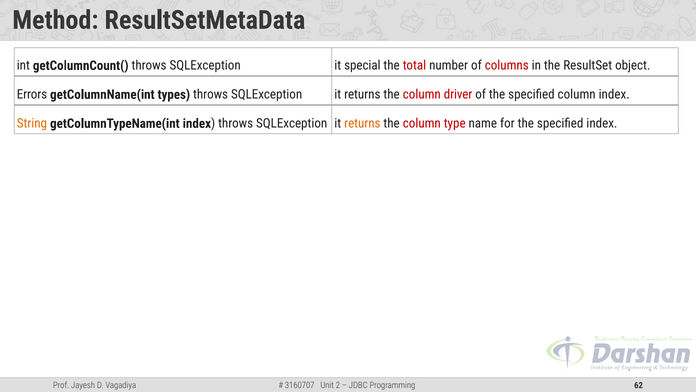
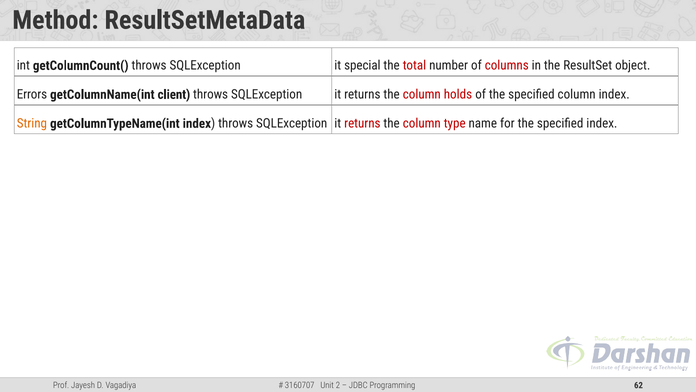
types: types -> client (174, 94)
driver: driver -> holds (458, 94)
returns colour: orange -> red (362, 123)
